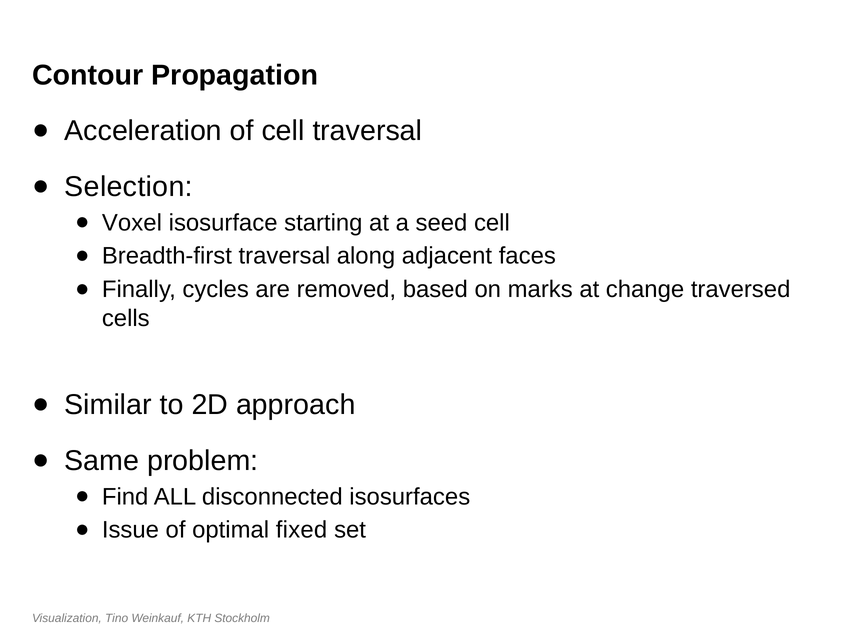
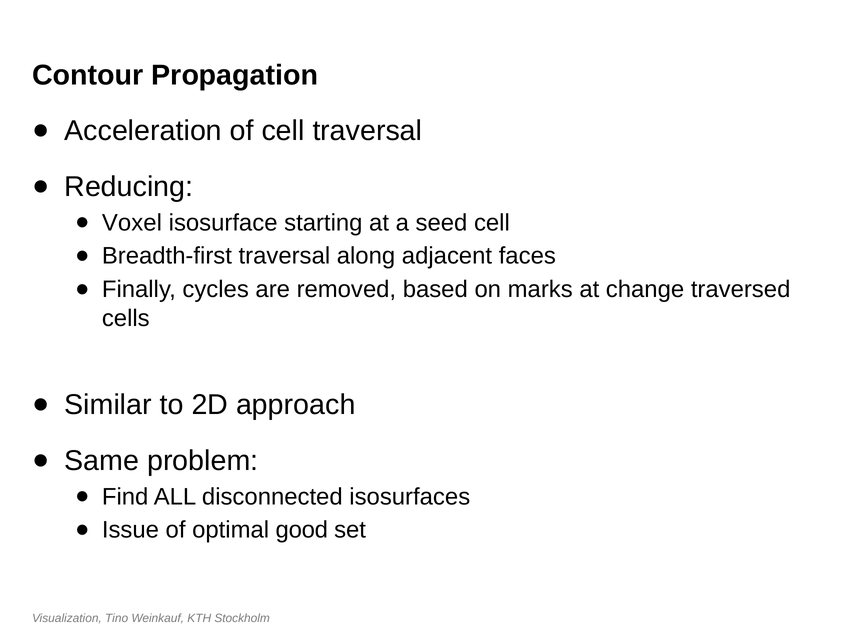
Selection: Selection -> Reducing (129, 187)
fixed: fixed -> good (302, 530)
